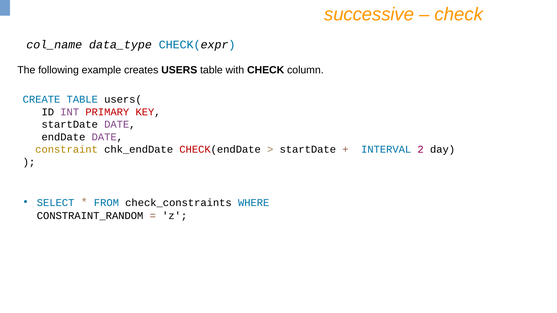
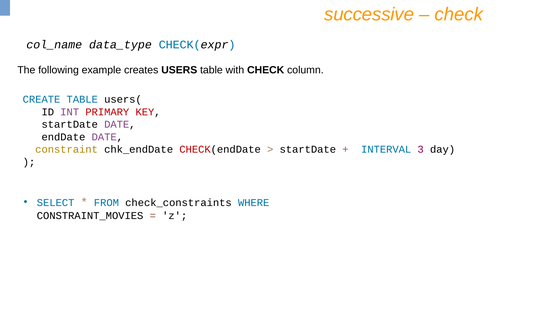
2: 2 -> 3 (421, 150)
CONSTRAINT_RANDOM: CONSTRAINT_RANDOM -> CONSTRAINT_MOVIES (90, 216)
